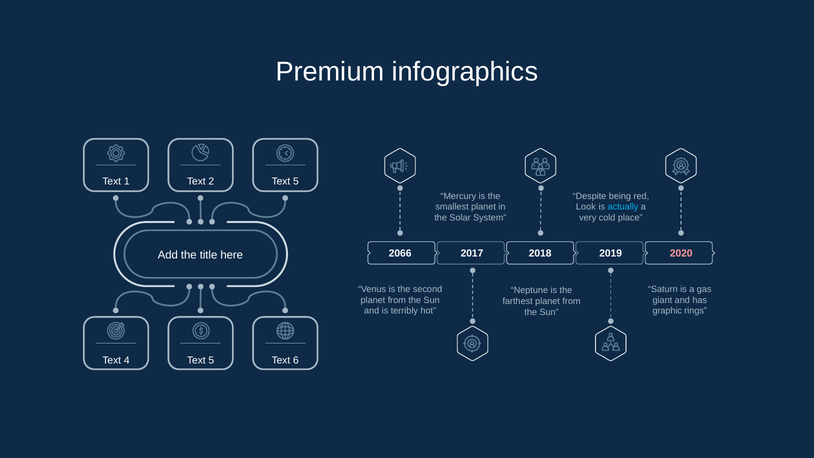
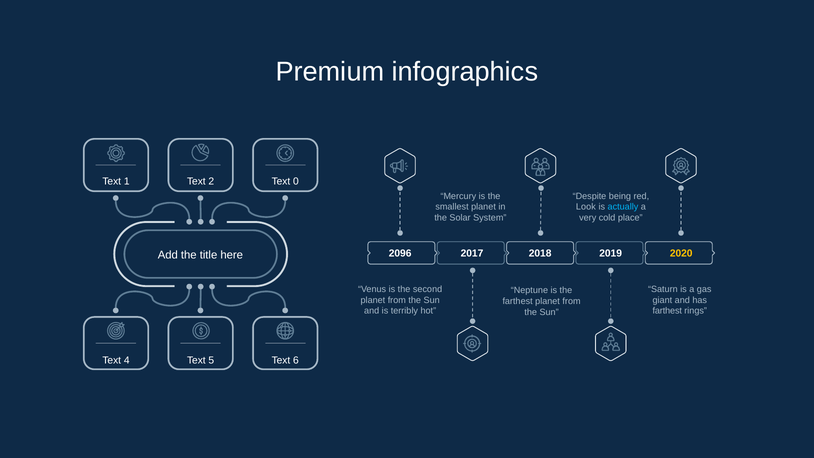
2 Text 5: 5 -> 0 (296, 181)
2066: 2066 -> 2096 (400, 254)
2020 colour: pink -> yellow (681, 254)
graphic: graphic -> farthest (667, 311)
